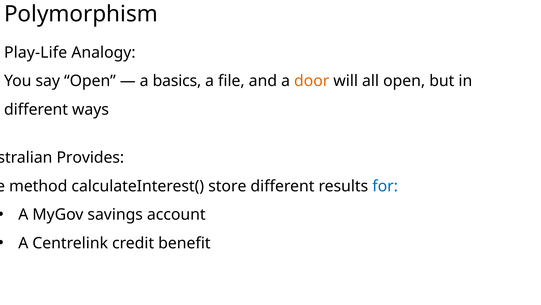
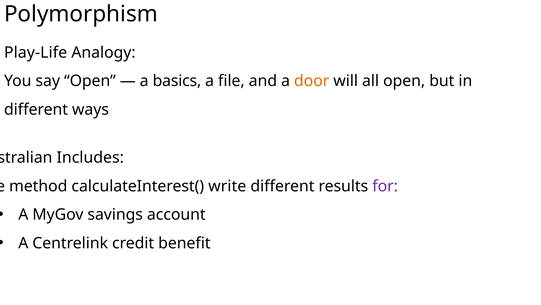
Provides: Provides -> Includes (90, 157)
store: store -> write (227, 186)
for colour: blue -> purple (385, 186)
